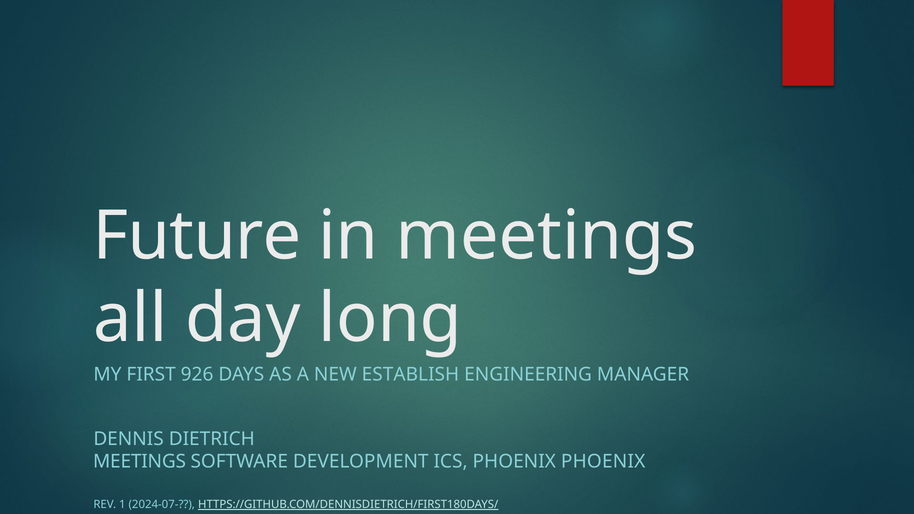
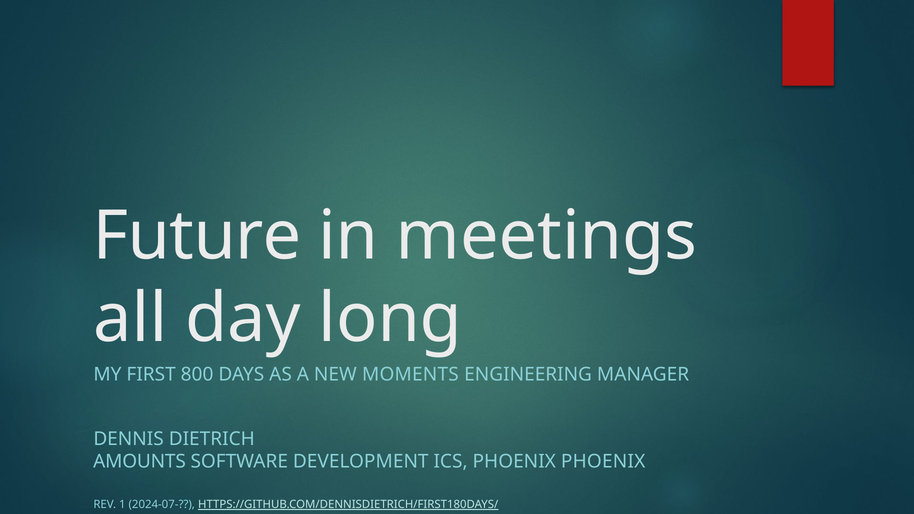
926: 926 -> 800 (197, 374)
ESTABLISH: ESTABLISH -> MOMENTS (410, 374)
MEETINGS: MEETINGS -> AMOUNTS (140, 462)
